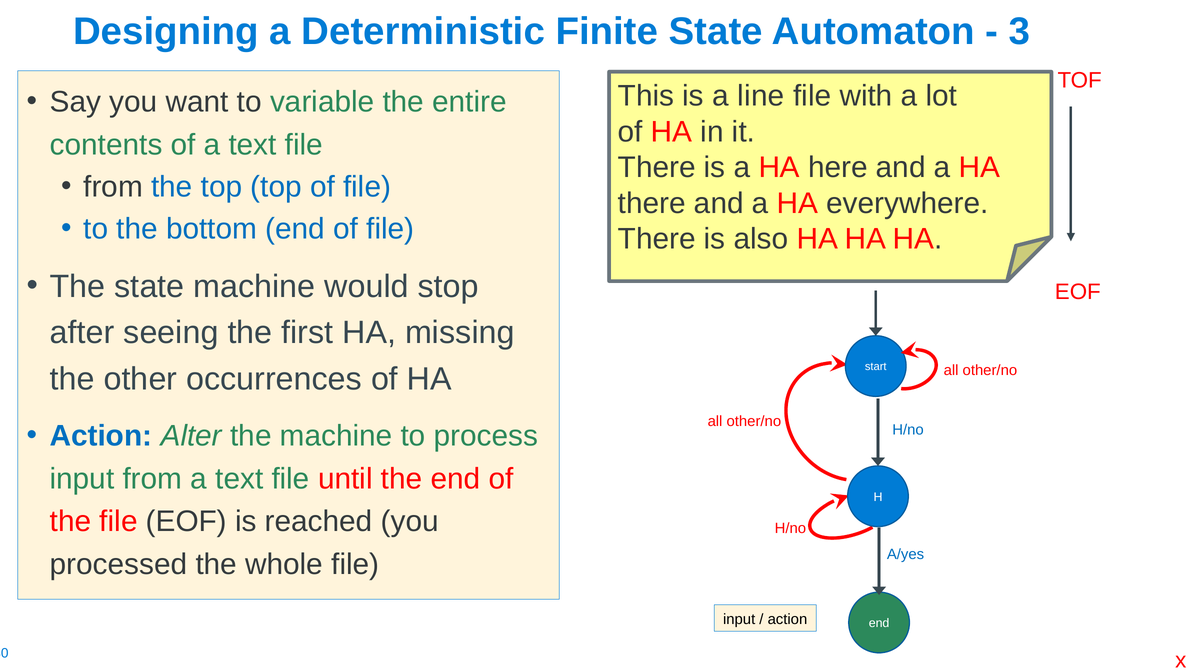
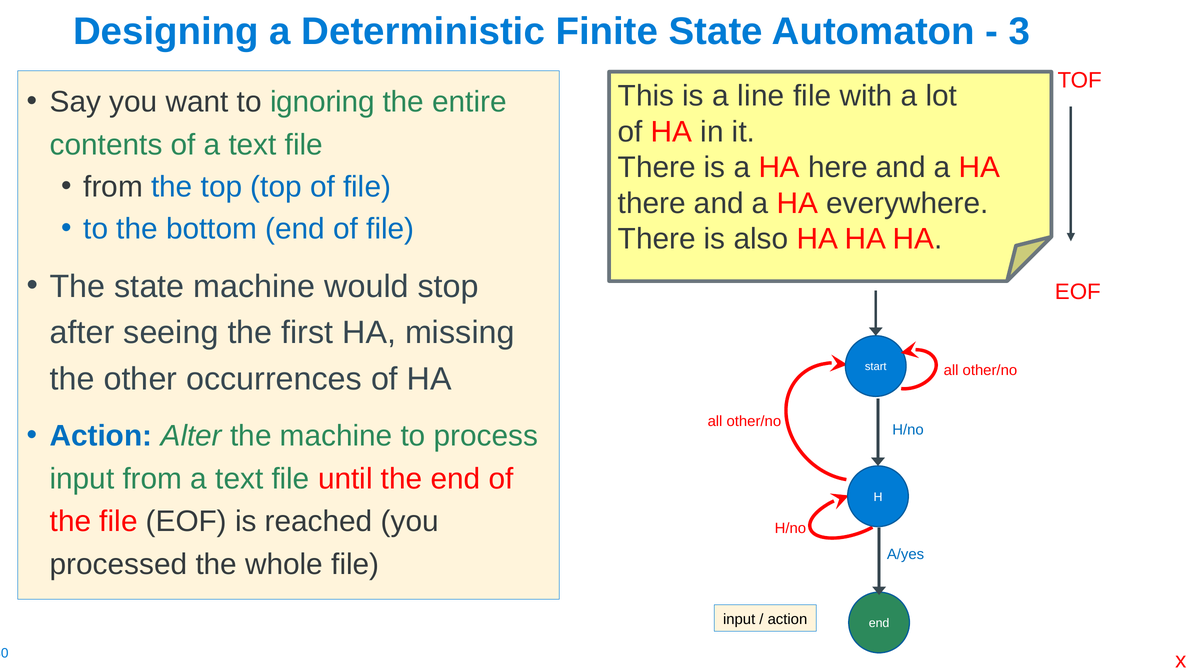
variable: variable -> ignoring (322, 102)
